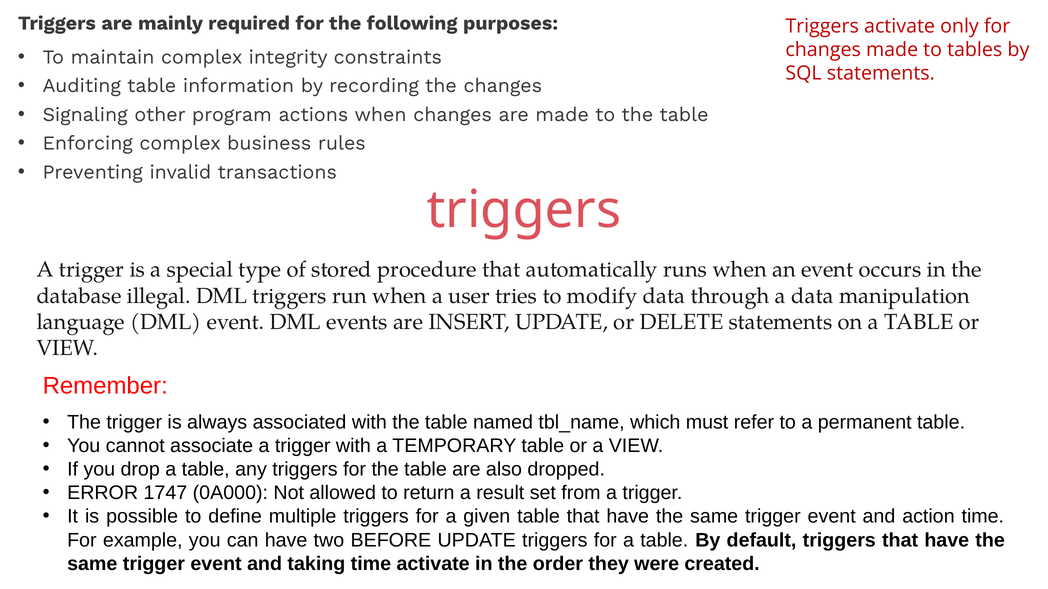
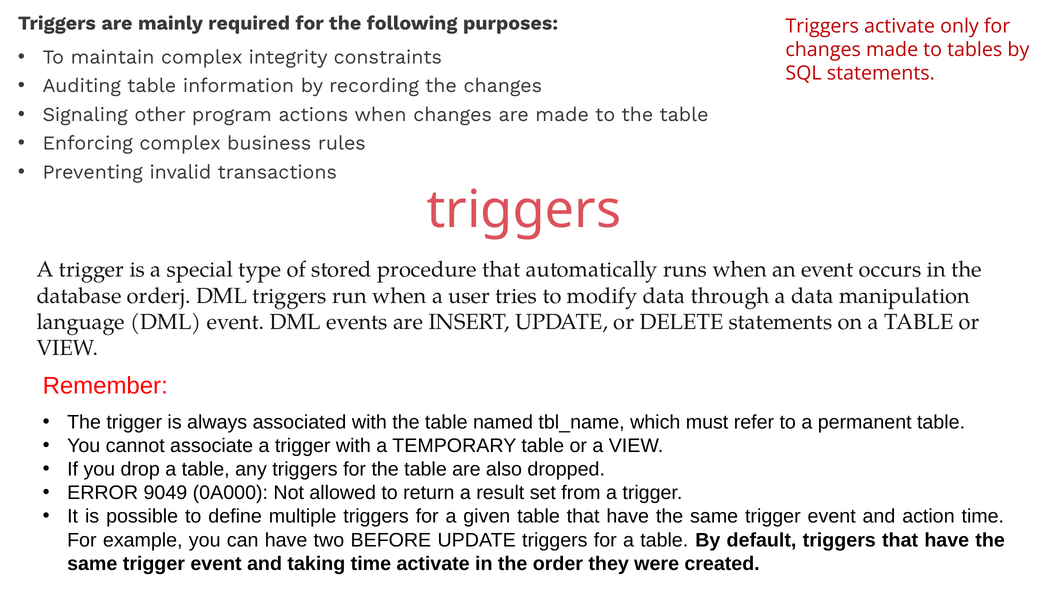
illegal: illegal -> orderj (159, 296)
1747: 1747 -> 9049 (165, 493)
